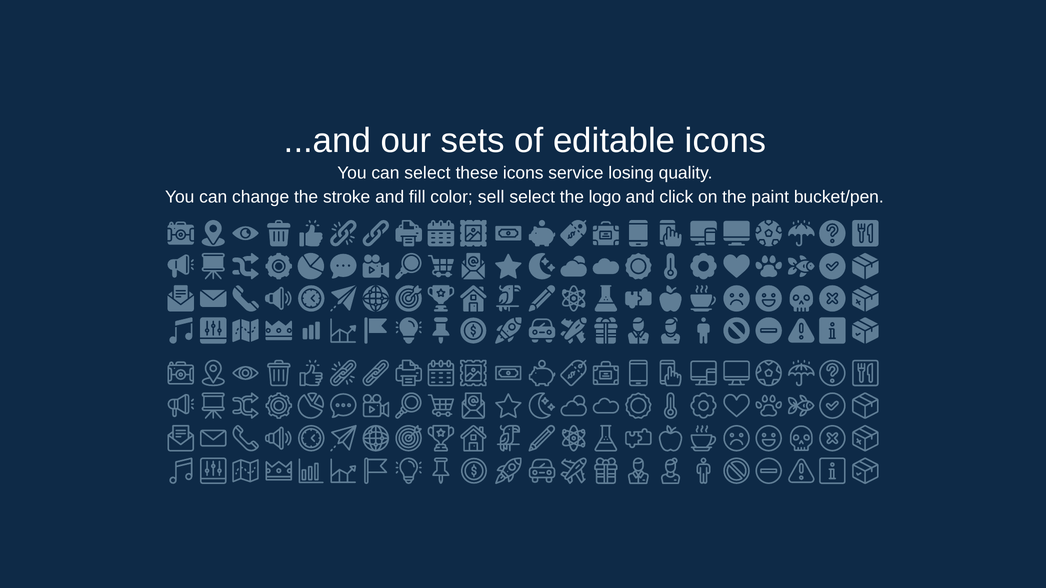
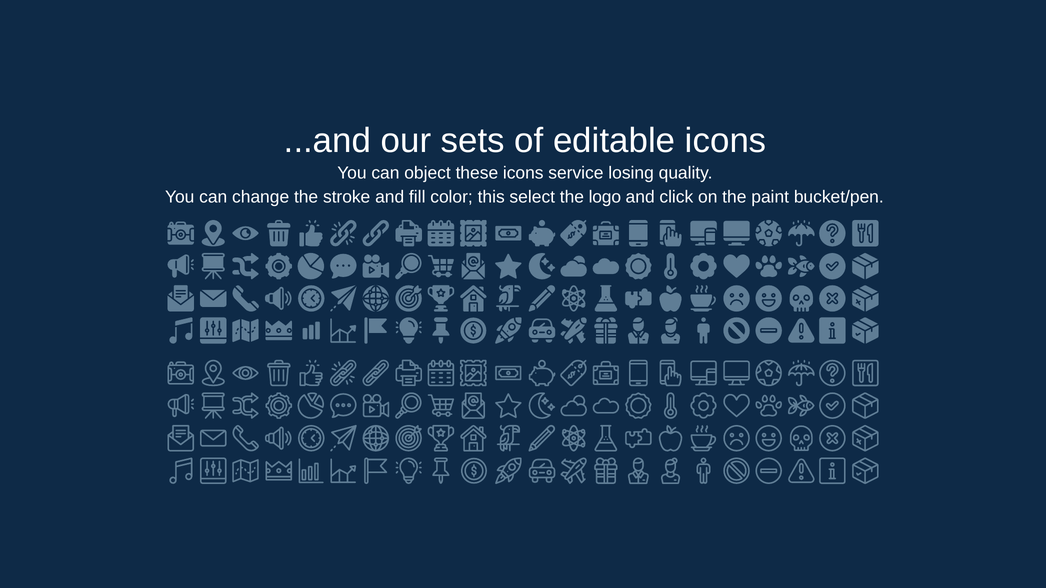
can select: select -> object (428, 173)
sell: sell -> this (491, 197)
